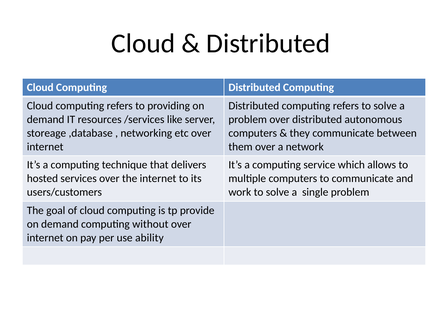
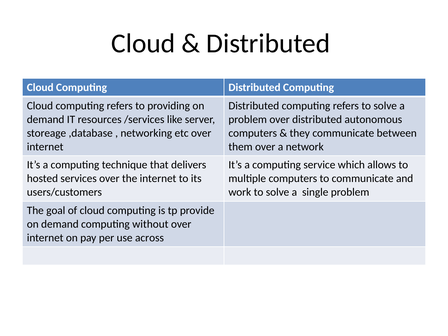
ability: ability -> across (149, 238)
